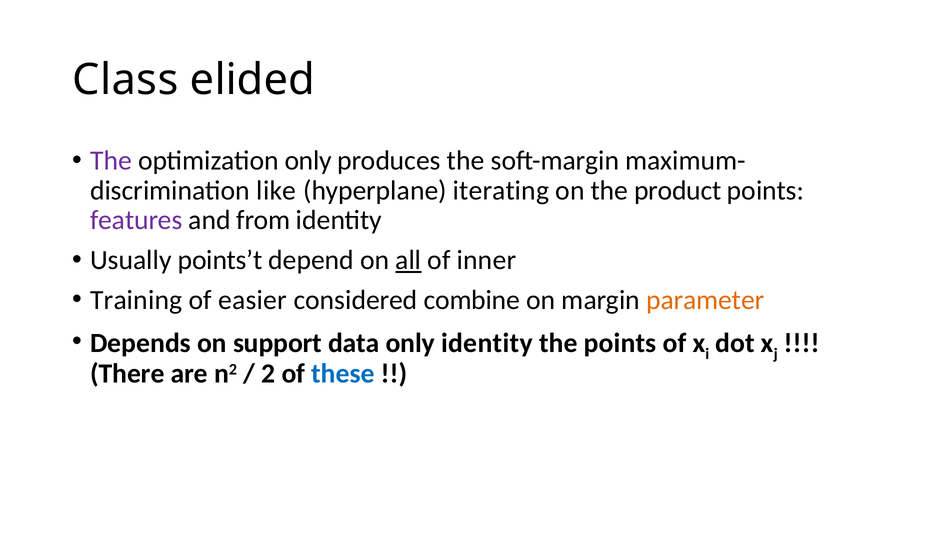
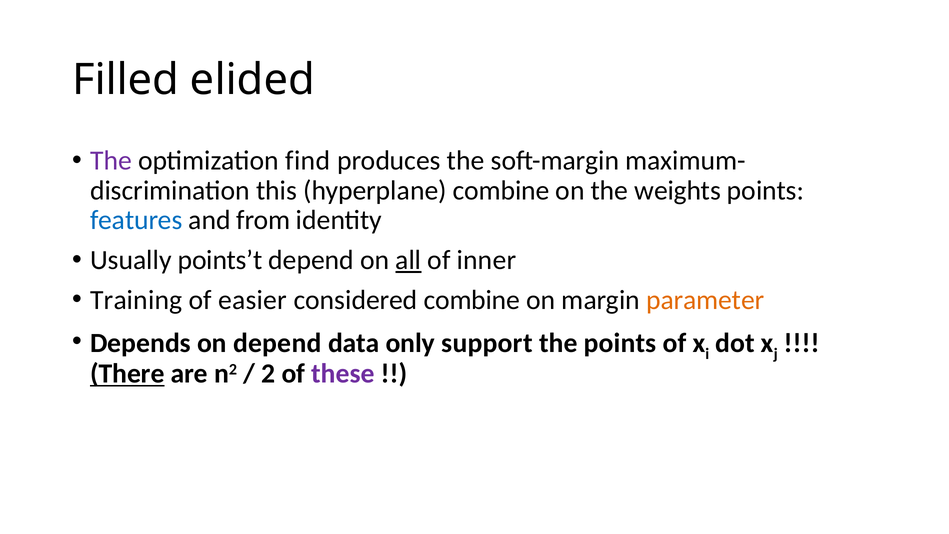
Class: Class -> Filled (126, 80)
optimization only: only -> find (308, 160)
like: like -> this (276, 190)
hyperplane iterating: iterating -> combine (501, 190)
product: product -> weights (678, 190)
features colour: purple -> blue (136, 220)
on support: support -> depend (277, 343)
only identity: identity -> support (487, 343)
There underline: none -> present (127, 374)
these colour: blue -> purple (343, 374)
